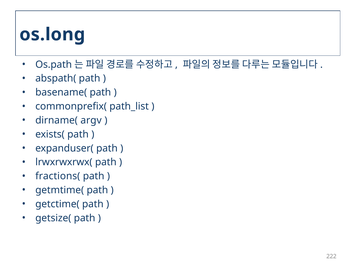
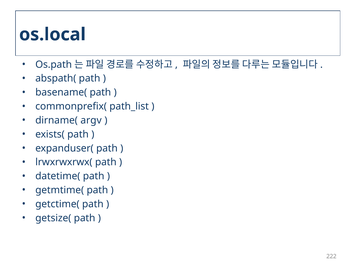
os.long: os.long -> os.local (52, 34)
fractions(: fractions( -> datetime( (58, 176)
